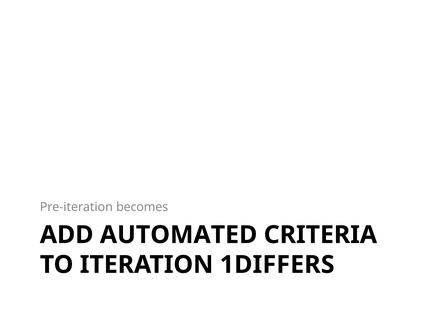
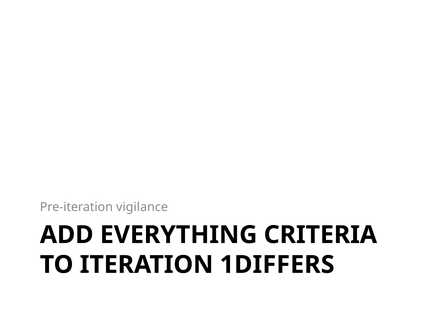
becomes: becomes -> vigilance (142, 207)
AUTOMATED: AUTOMATED -> EVERYTHING (179, 235)
